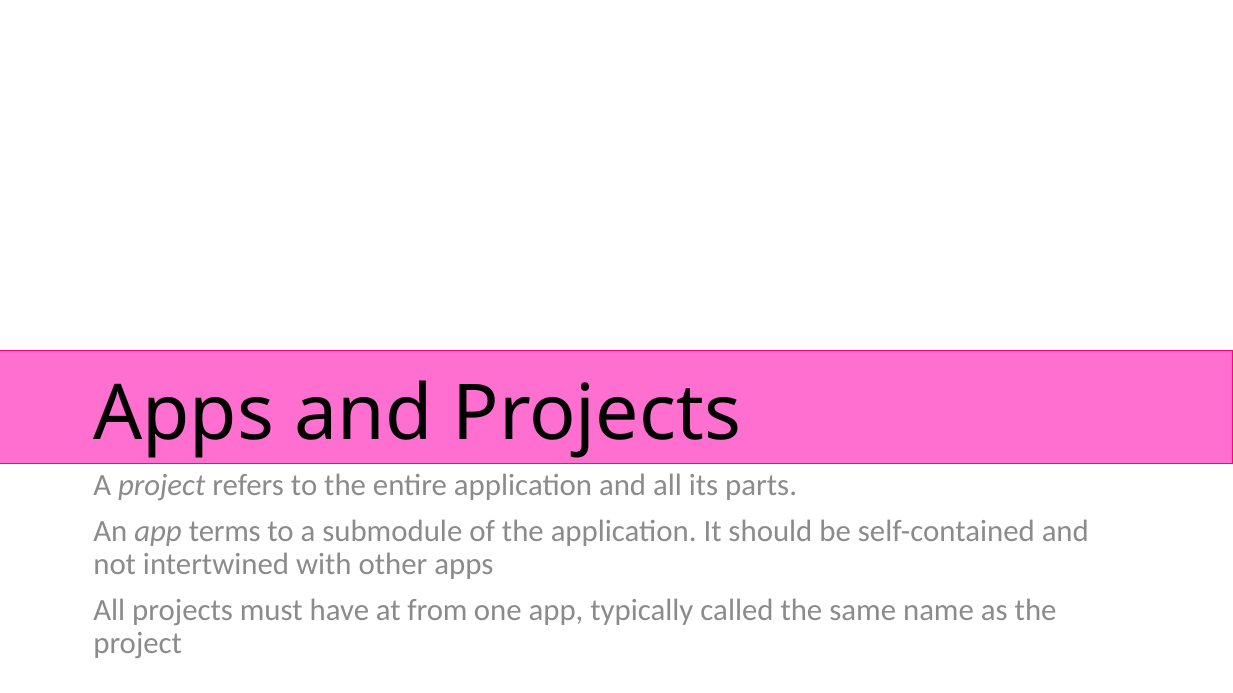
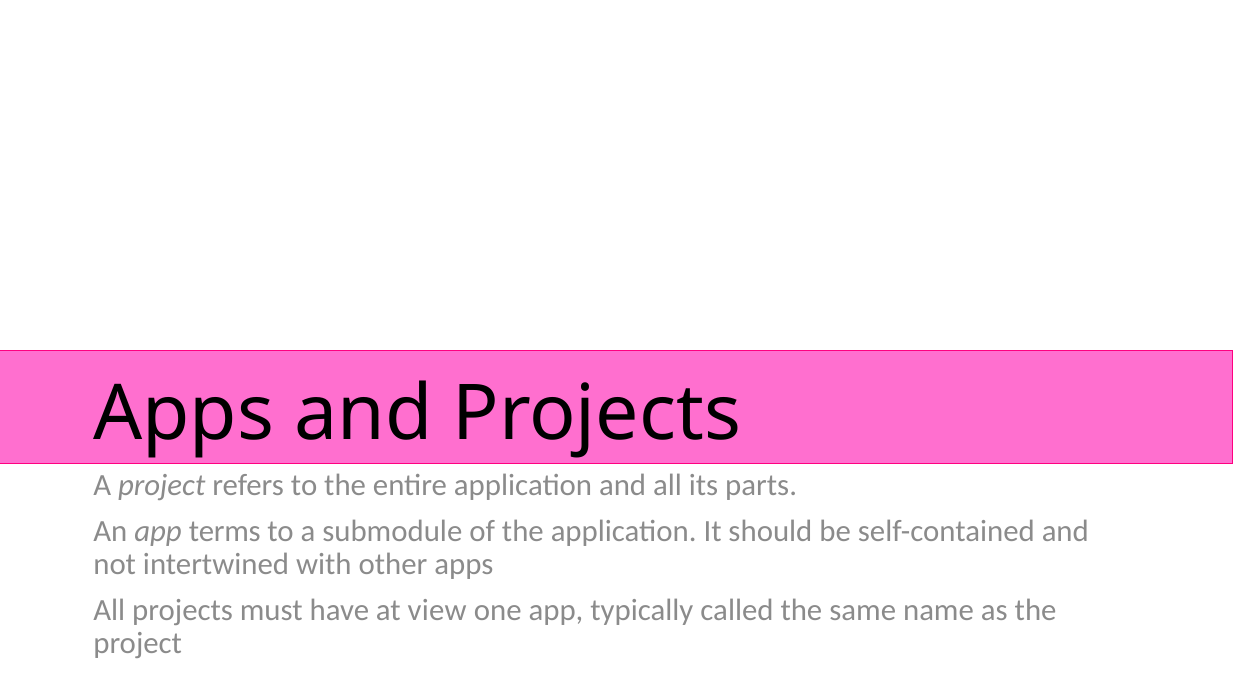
from: from -> view (437, 611)
